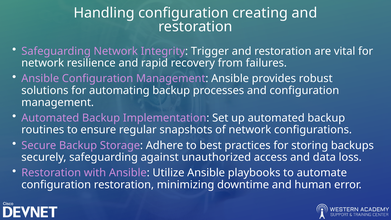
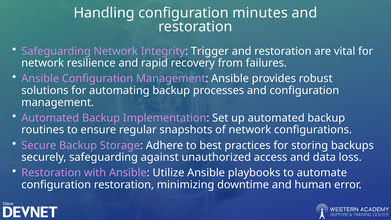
creating: creating -> minutes (260, 13)
